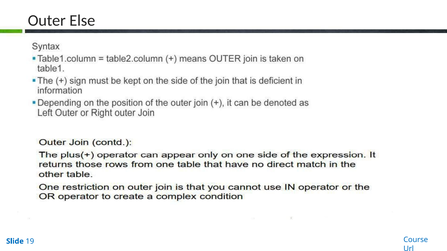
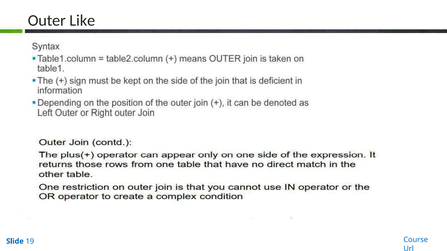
Else: Else -> Like (82, 21)
